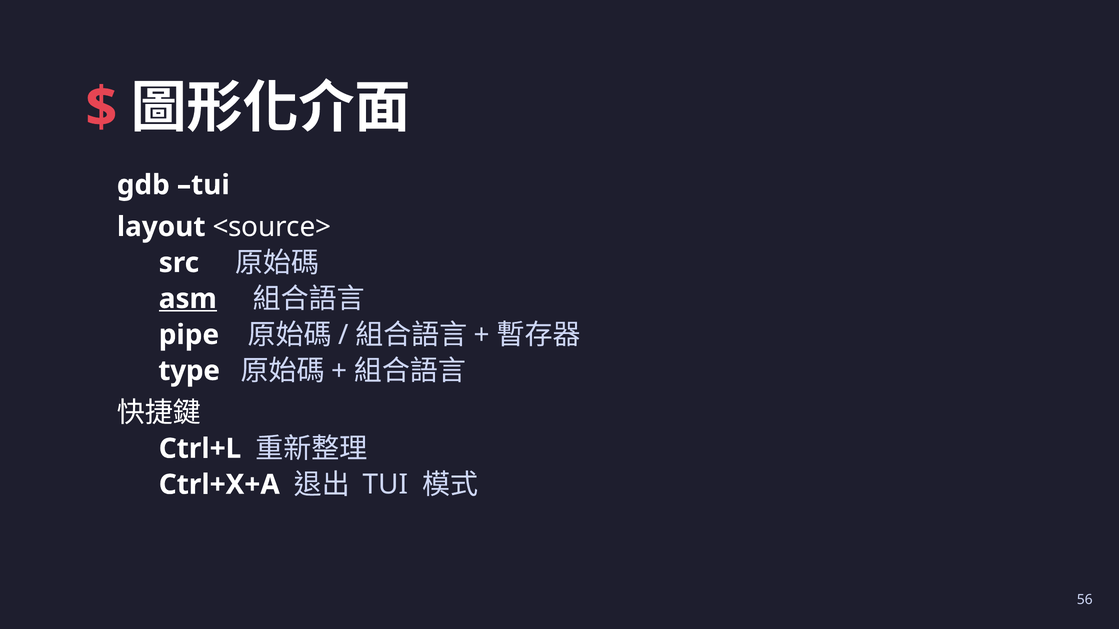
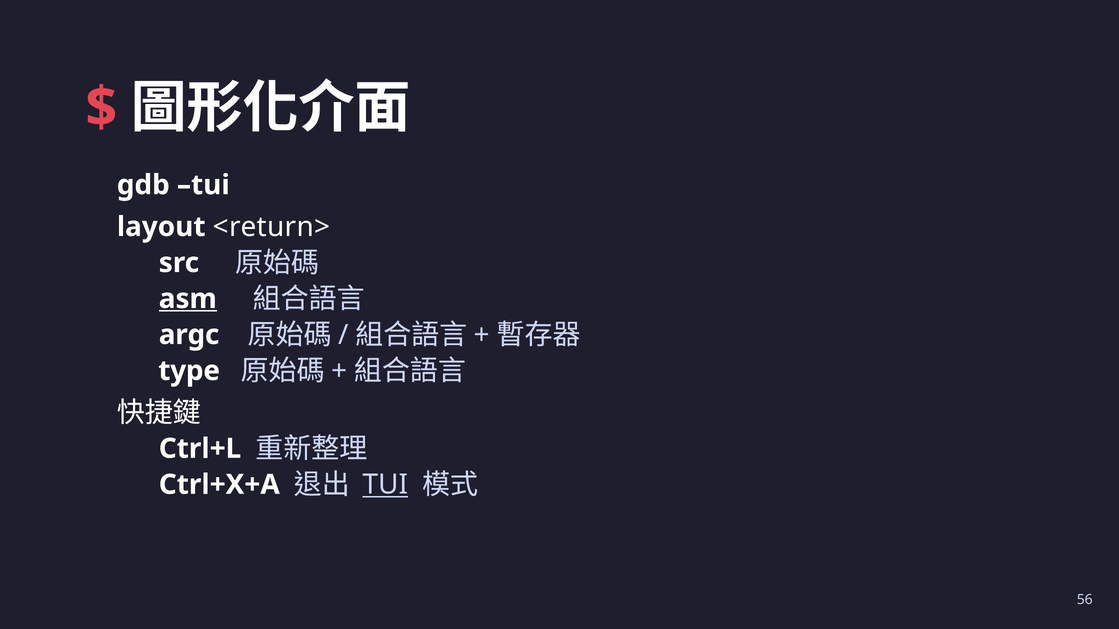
<source>: <source> -> <return> (272, 227)
pipe: pipe -> argc (189, 335)
TUI underline: none -> present (385, 485)
